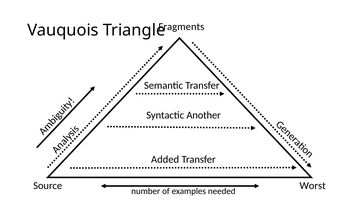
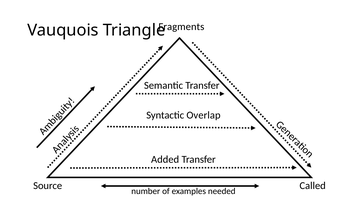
Another: Another -> Overlap (203, 115)
Worst: Worst -> Called (313, 186)
